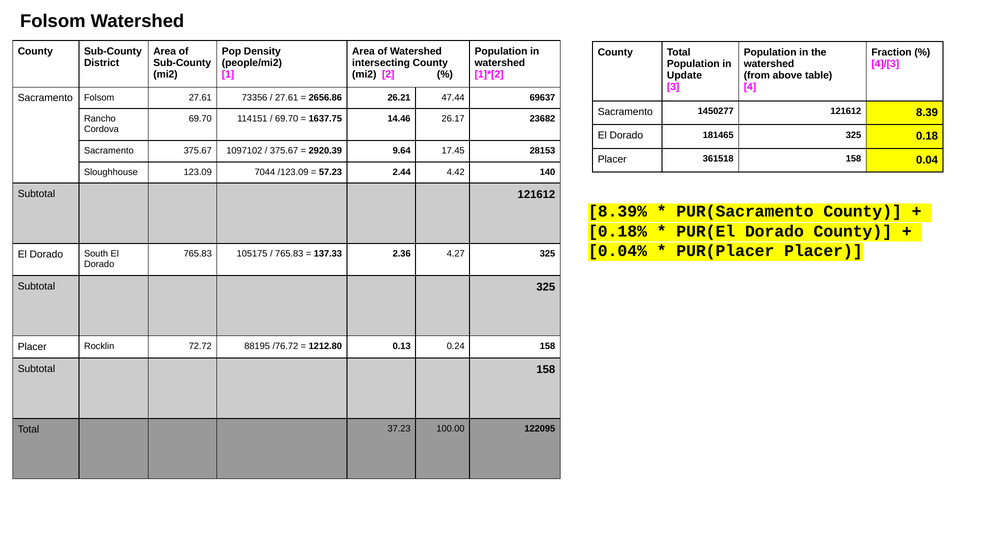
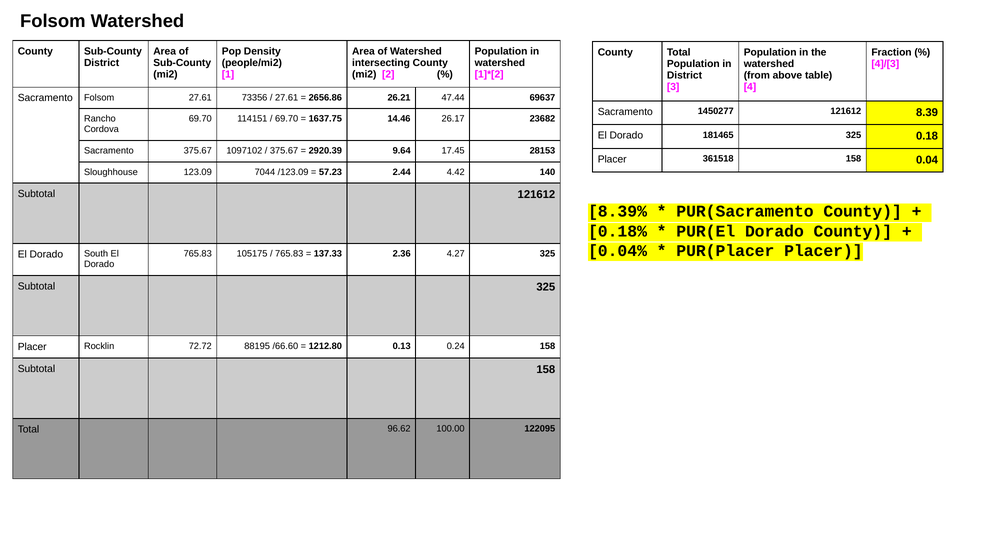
Update: Update -> District (685, 75)
/76.72: /76.72 -> /66.60 (285, 346)
37.23: 37.23 -> 96.62 (399, 429)
